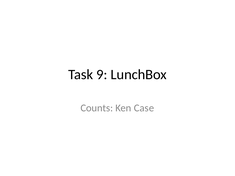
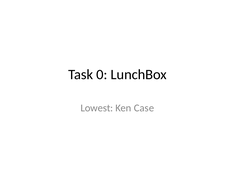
9: 9 -> 0 (102, 75)
Counts: Counts -> Lowest (97, 108)
